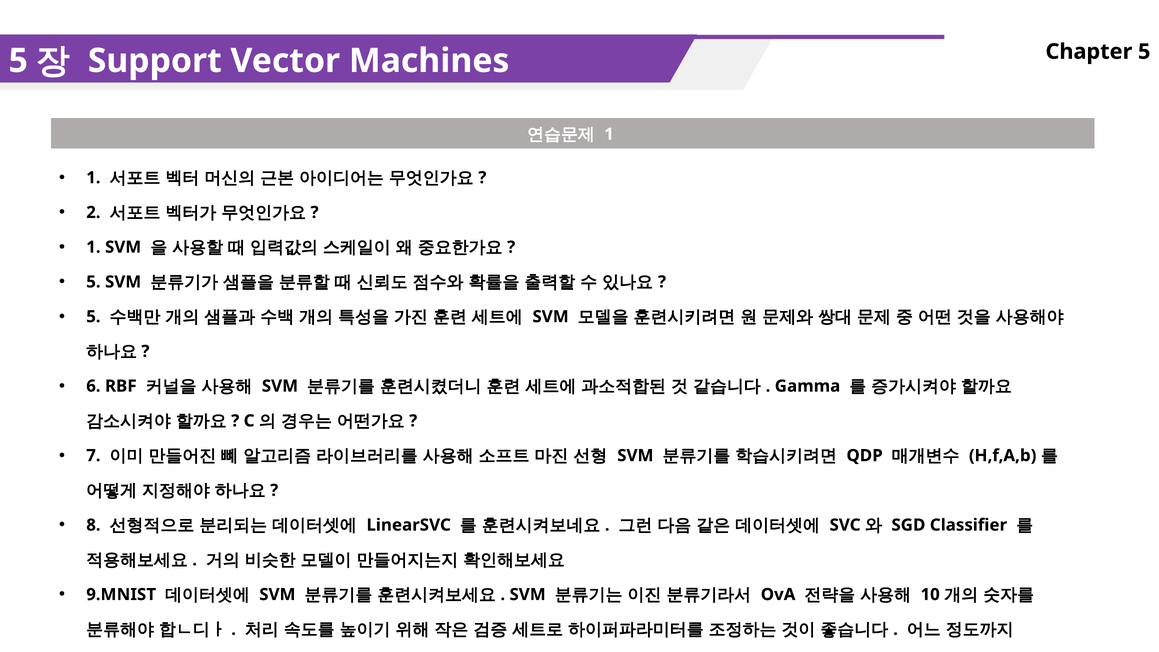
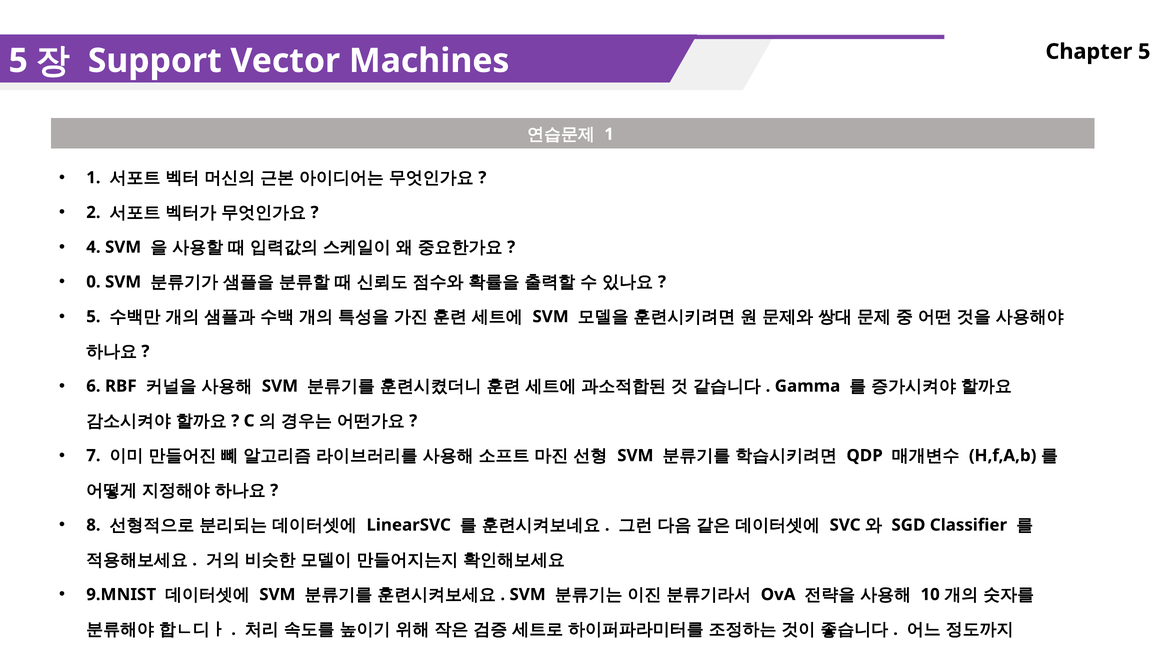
1: 1 -> 4 (93, 247)
5: 5 -> 0 (93, 282)
